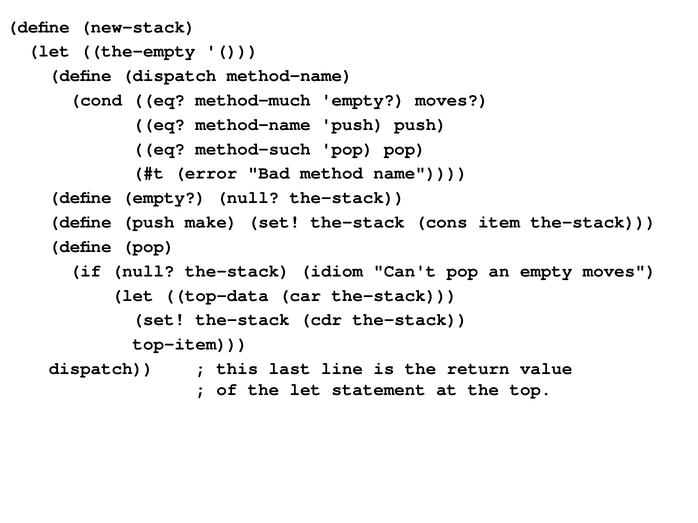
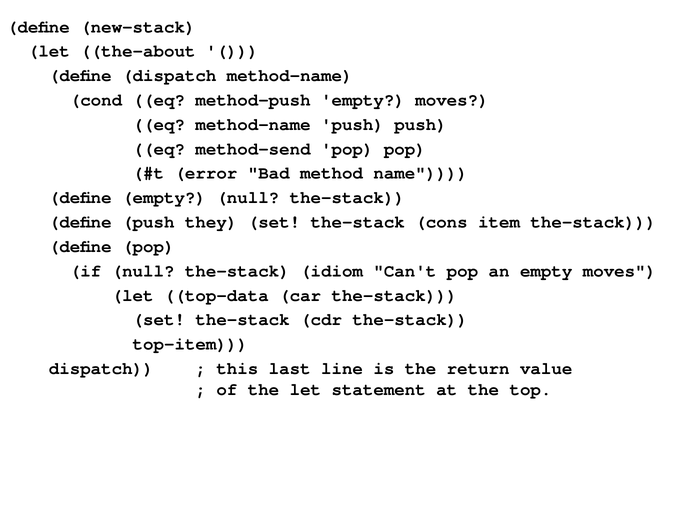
the-empty: the-empty -> the-about (138, 51)
method-much: method-much -> method-push (253, 100)
method-such: method-such -> method-send (253, 149)
make: make -> they (211, 222)
